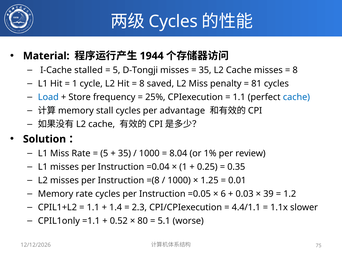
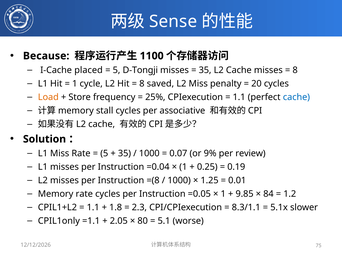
Cycles: Cycles -> Sense (173, 21)
Material: Material -> Because (46, 56)
1944: 1944 -> 1100 (152, 56)
stalled: stalled -> placed (89, 70)
81: 81 -> 20 (256, 84)
Load colour: blue -> orange (48, 97)
advantage: advantage -> associative (182, 111)
8.04: 8.04 -> 0.07 (178, 153)
1%: 1% -> 9% (210, 153)
0.35: 0.35 -> 0.19 (236, 167)
6: 6 -> 1 (223, 194)
0.03: 0.03 -> 9.85 (245, 194)
39: 39 -> 84 (268, 194)
1.4: 1.4 -> 1.8 (116, 207)
4.4/1.1: 4.4/1.1 -> 8.3/1.1 (246, 207)
1.1x: 1.1x -> 5.1x (279, 207)
0.52: 0.52 -> 2.05 (119, 221)
